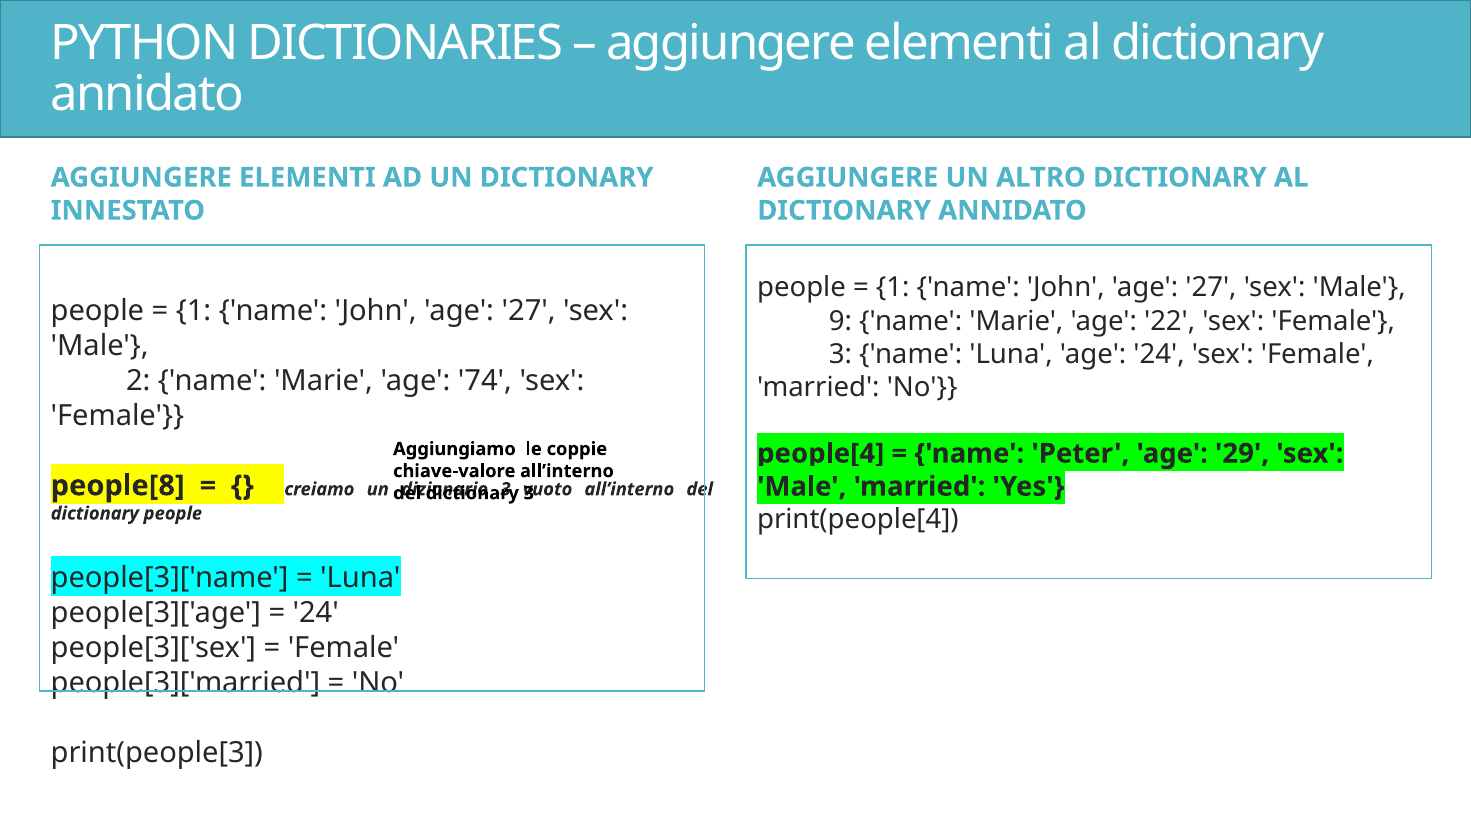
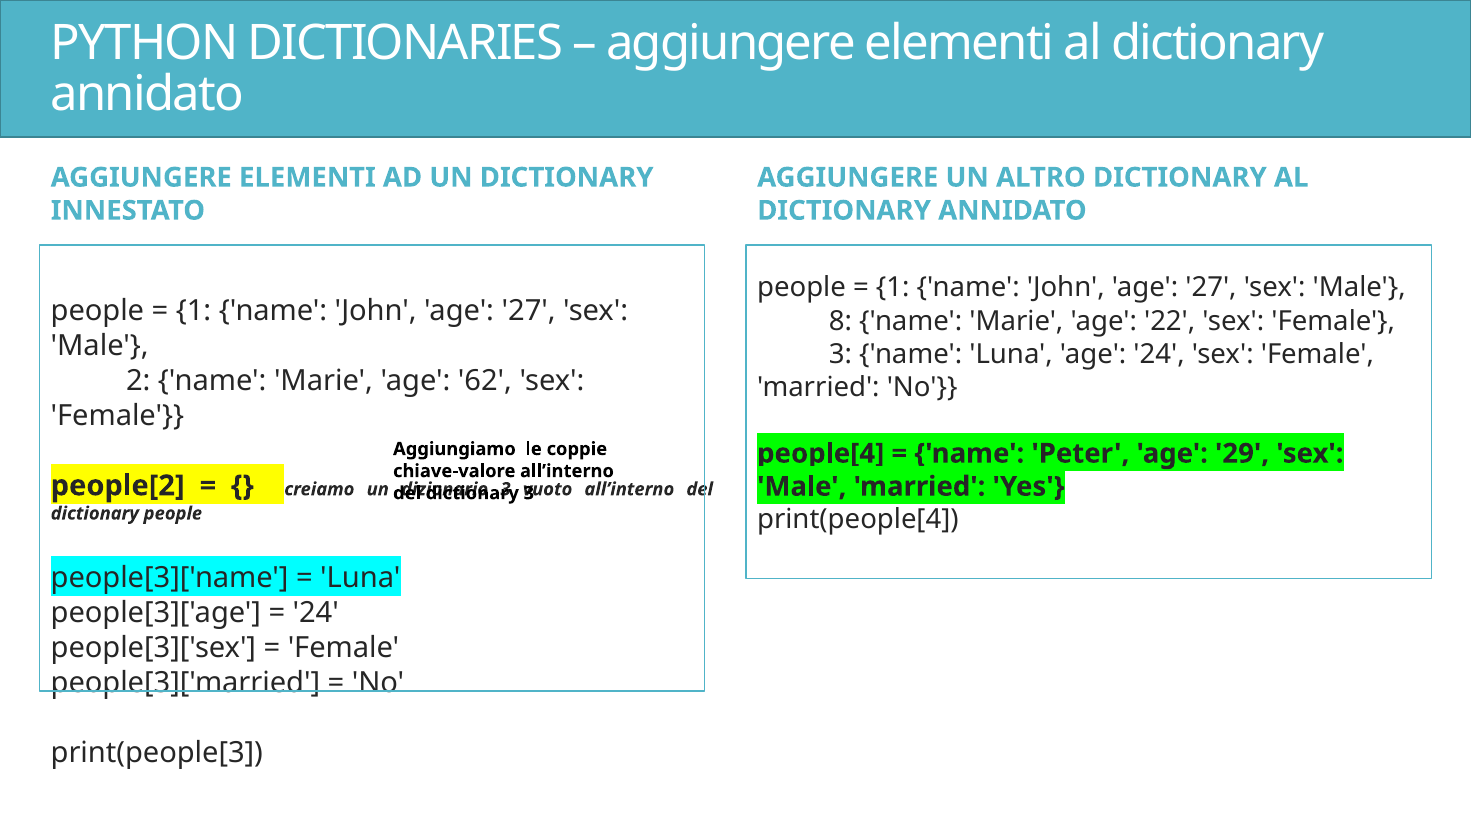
9: 9 -> 8 (840, 321)
74: 74 -> 62 (485, 381)
people[8: people[8 -> people[2 (118, 485)
